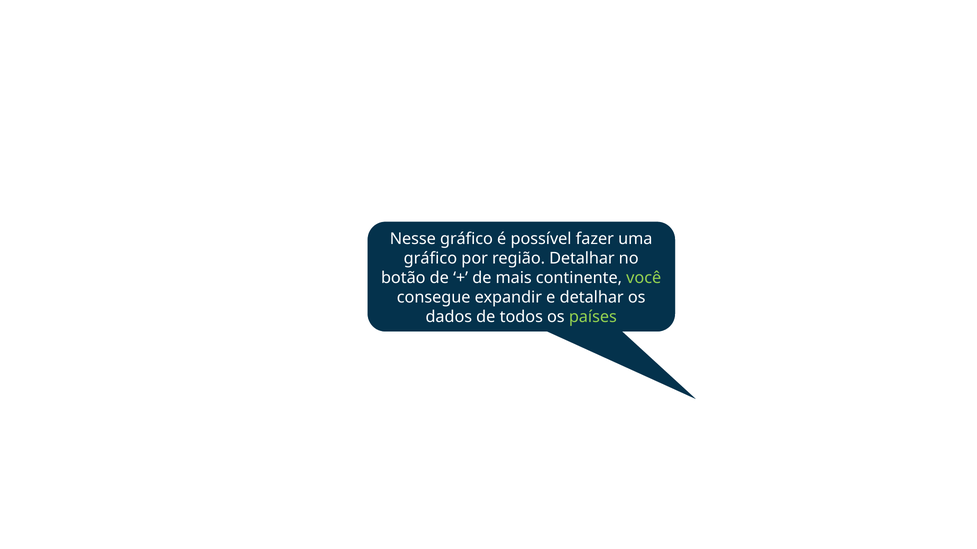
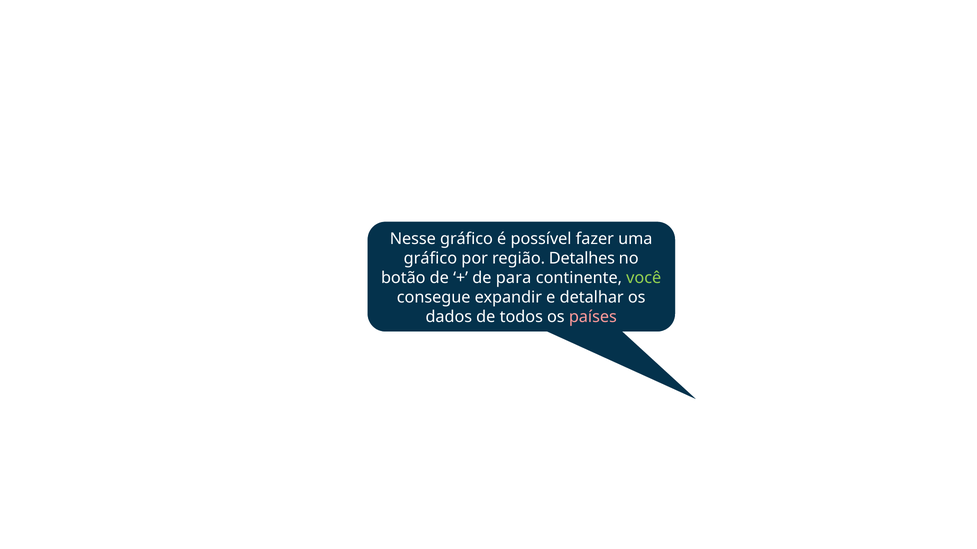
região Detalhar: Detalhar -> Detalhes (582, 259)
mais: mais -> para (514, 278)
países colour: light green -> pink (593, 317)
